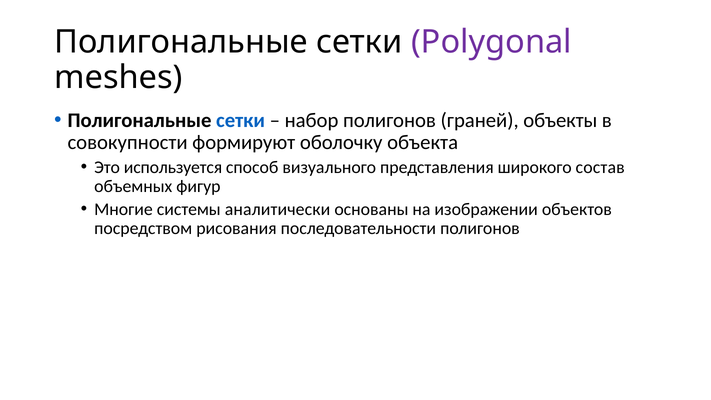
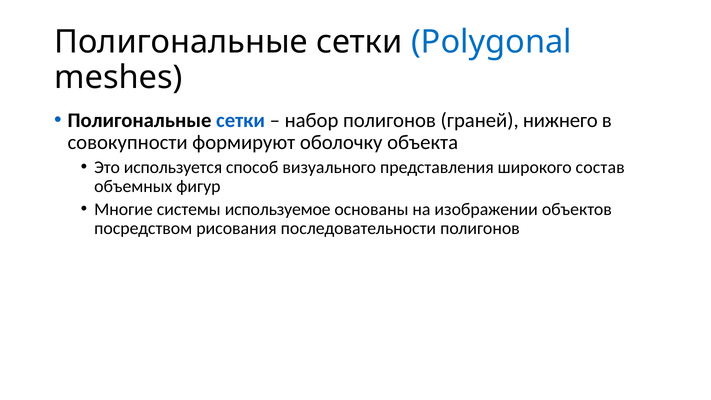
Polygonal colour: purple -> blue (492, 42)
объекты: объекты -> нижнего (560, 120)
аналитически: аналитически -> используемое (278, 209)
